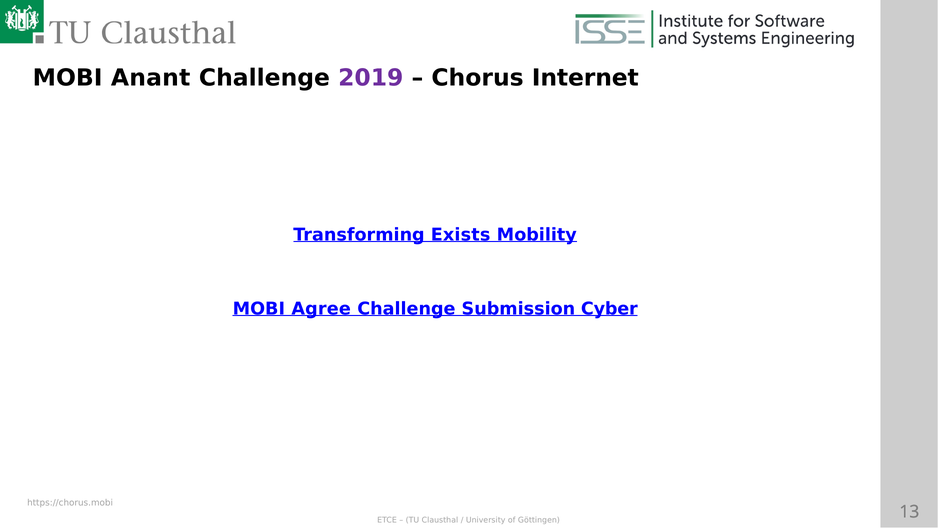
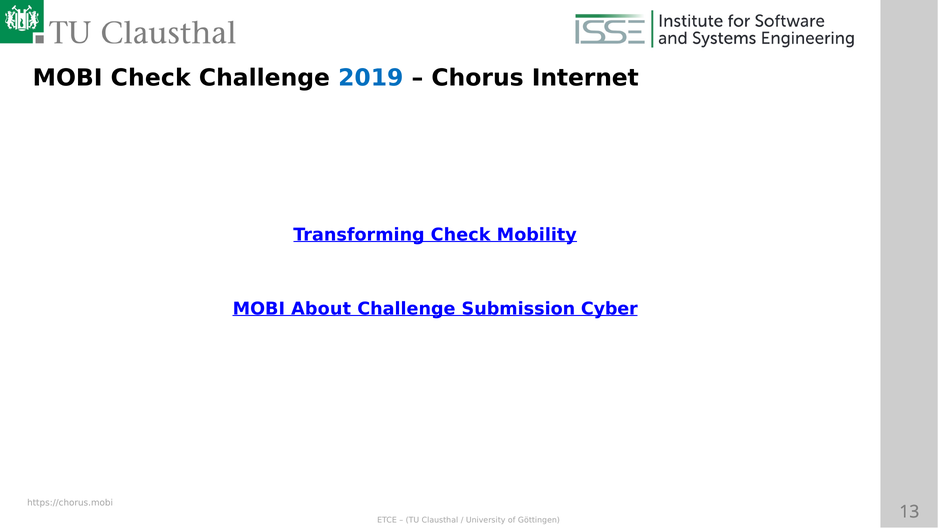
MOBI Anant: Anant -> Check (151, 78)
2019 colour: purple -> blue (371, 78)
Transforming Exists: Exists -> Check (461, 235)
Agree: Agree -> About (321, 309)
